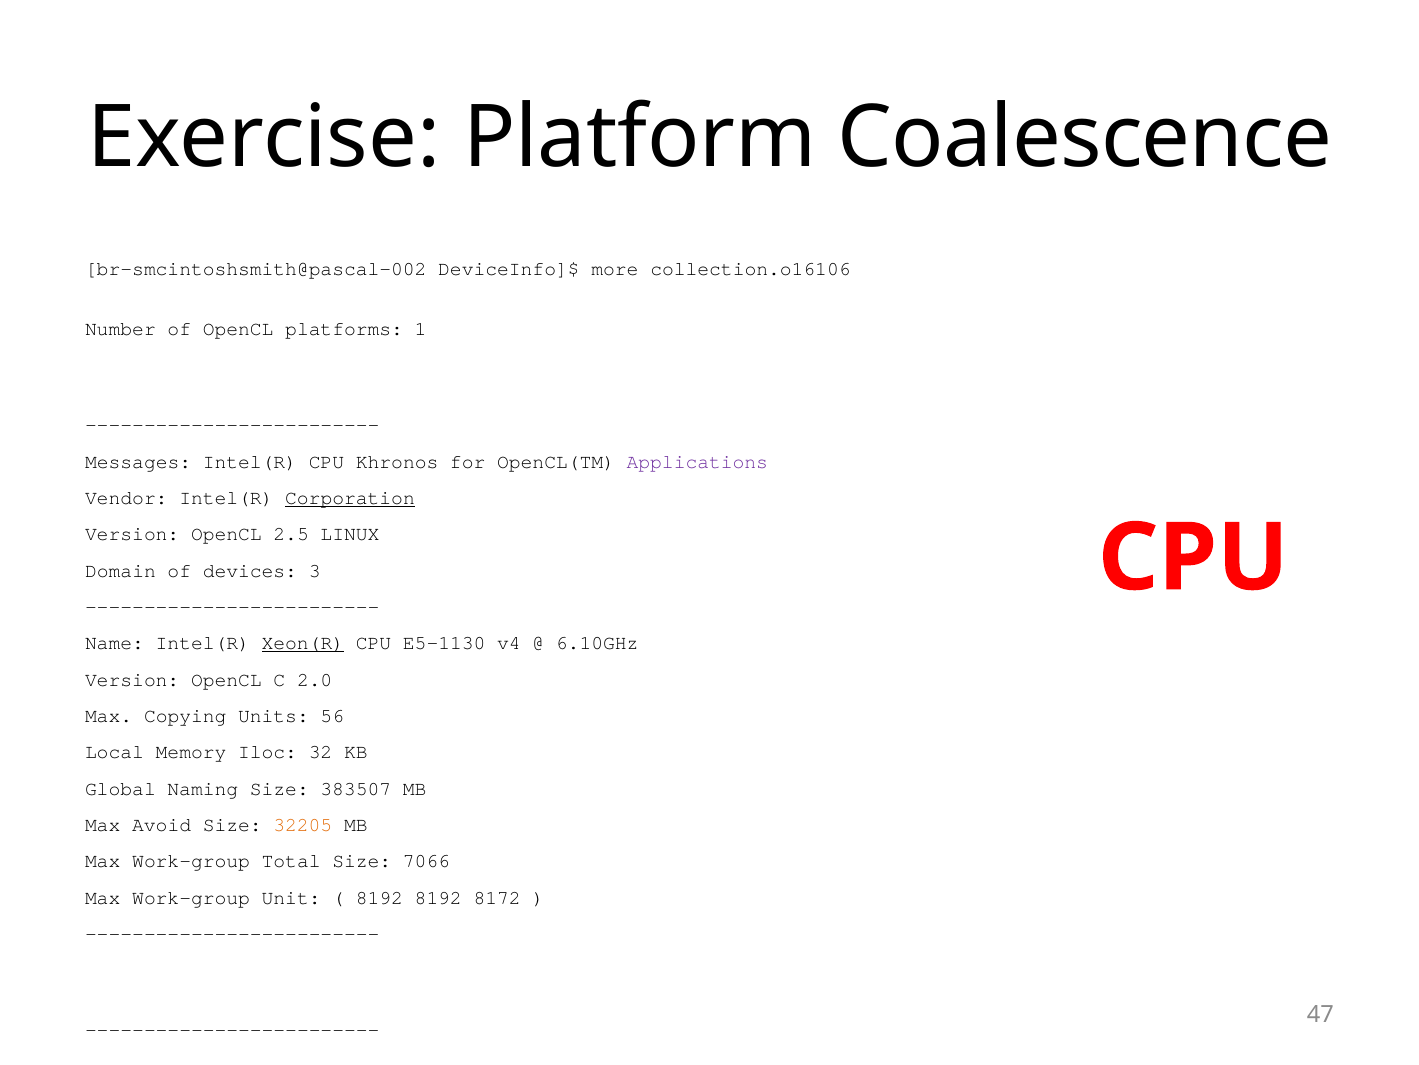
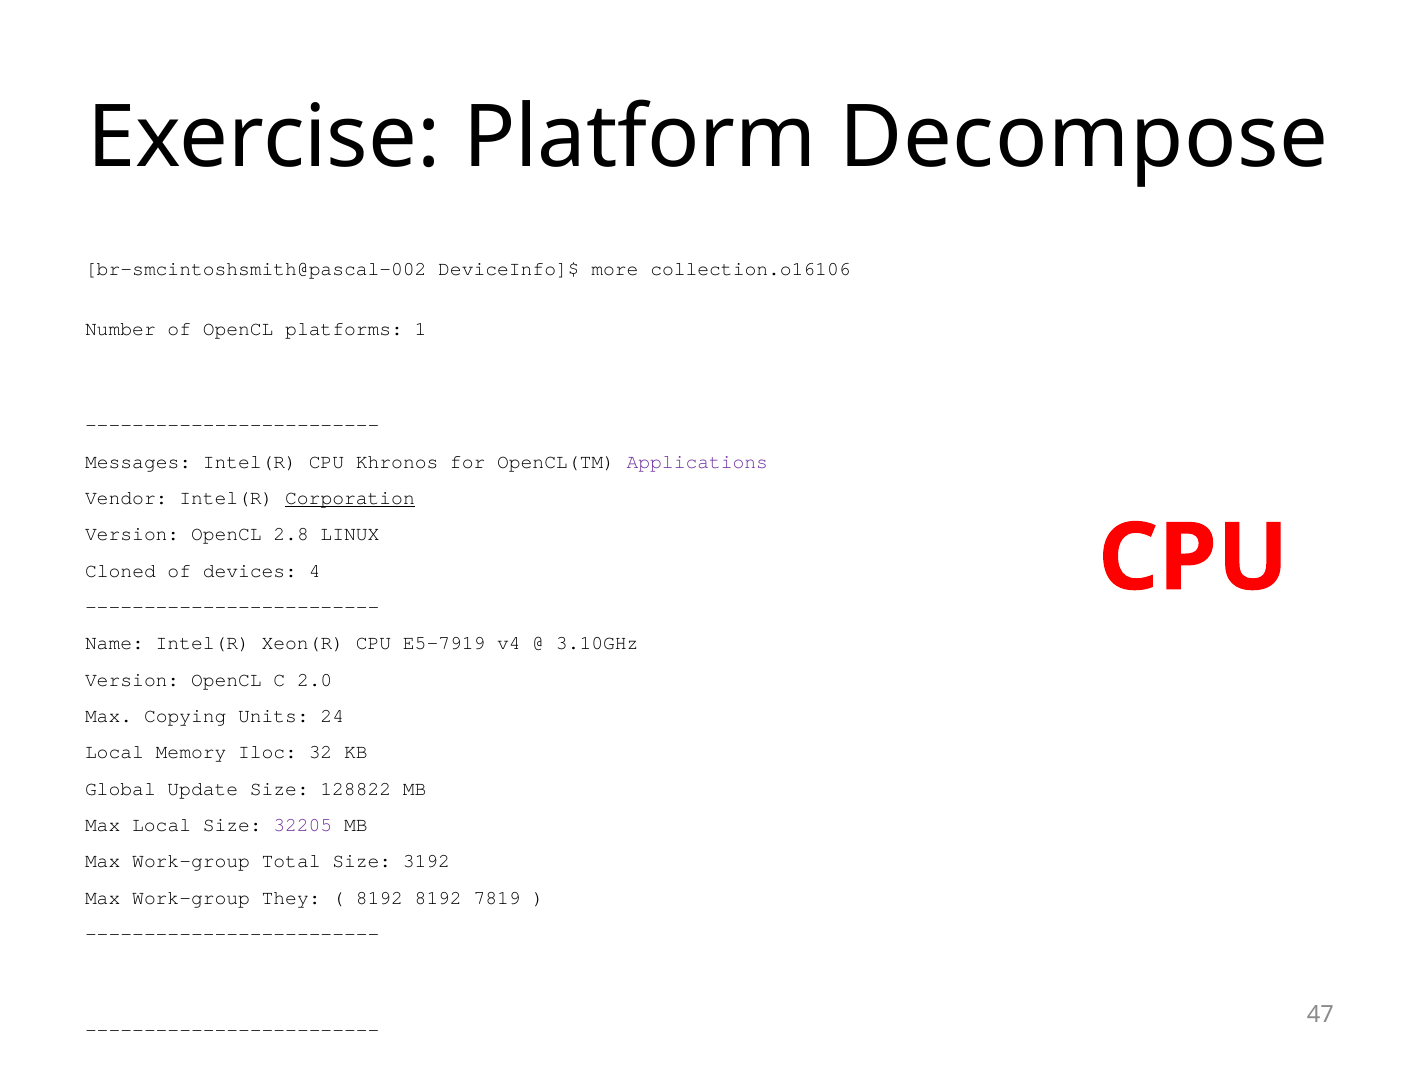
Coalescence: Coalescence -> Decompose (1084, 137)
2.5: 2.5 -> 2.8 (291, 534)
Domain: Domain -> Cloned (121, 570)
3: 3 -> 4 (315, 570)
Xeon(R underline: present -> none (303, 643)
E5-1130: E5-1130 -> E5-7919 (444, 643)
6.10GHz: 6.10GHz -> 3.10GHz (597, 643)
56: 56 -> 24 (332, 715)
Naming: Naming -> Update (203, 788)
383507: 383507 -> 128822 (356, 788)
Max Avoid: Avoid -> Local (162, 824)
32205 colour: orange -> purple (303, 824)
7066: 7066 -> 3192 (427, 861)
Unit: Unit -> They (291, 897)
8172: 8172 -> 7819 (497, 897)
